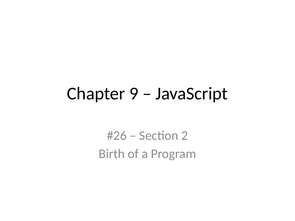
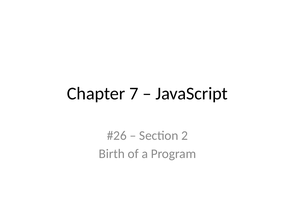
9: 9 -> 7 (134, 94)
